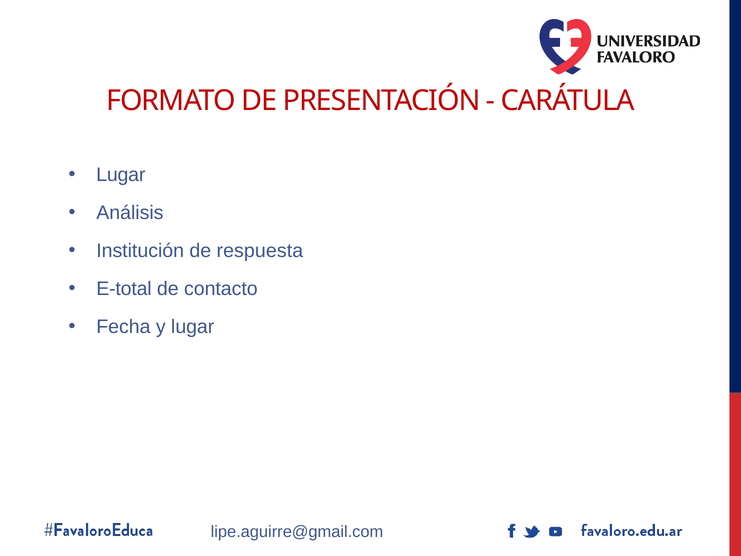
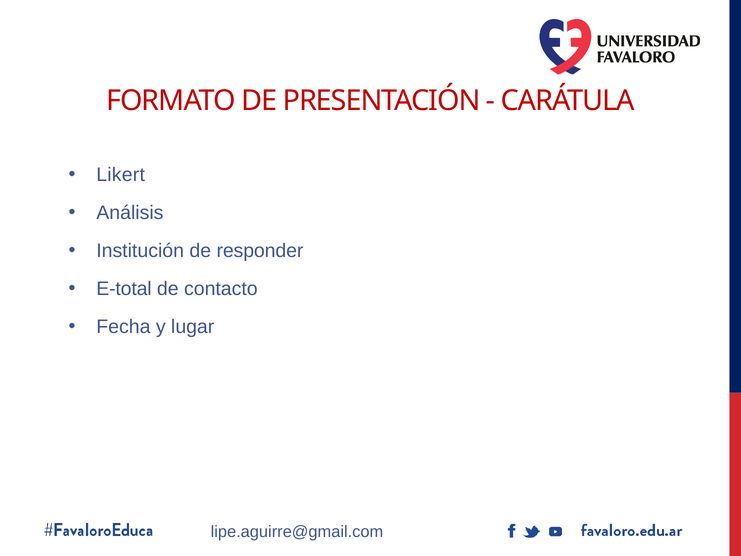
Lugar: Lugar -> Likert (121, 175)
respuesta: respuesta -> responder (260, 251)
